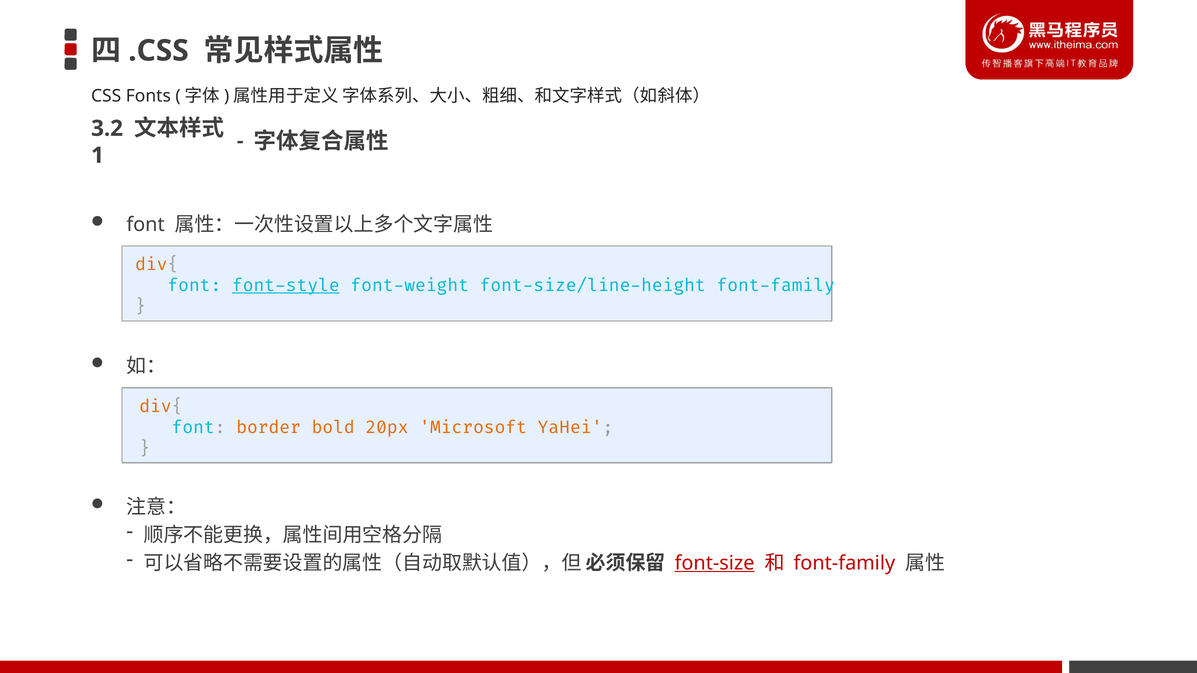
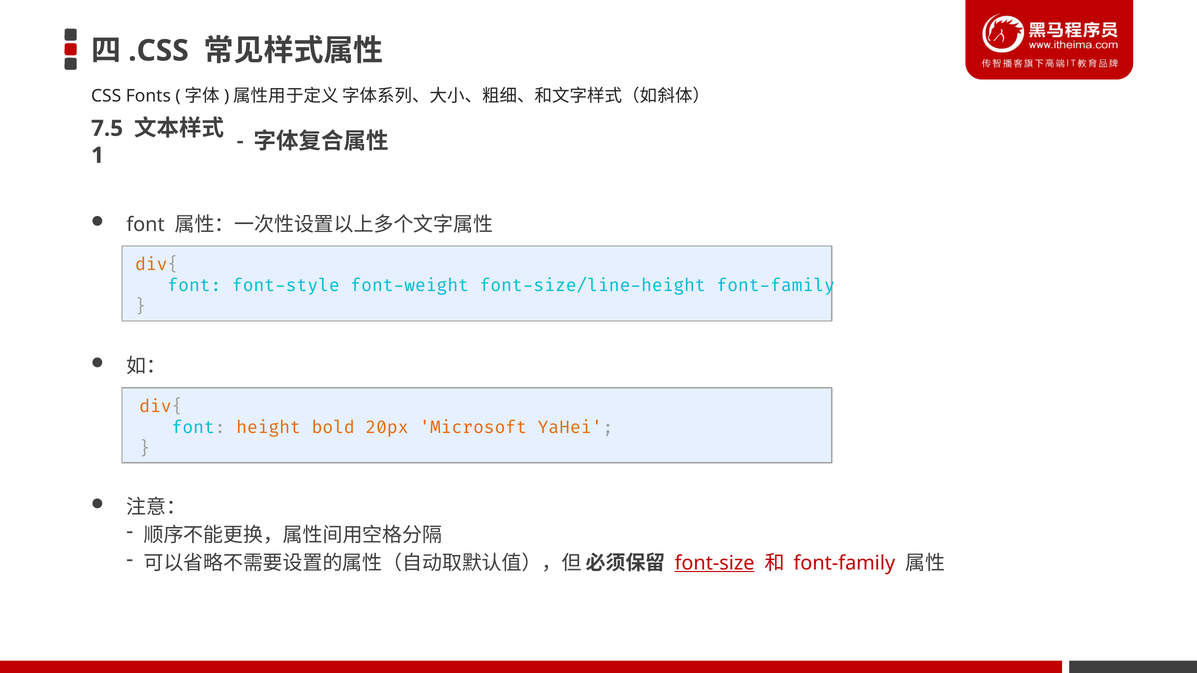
3.2: 3.2 -> 7.5 (107, 128)
font-style underline: present -> none (286, 286)
border: border -> height (269, 428)
